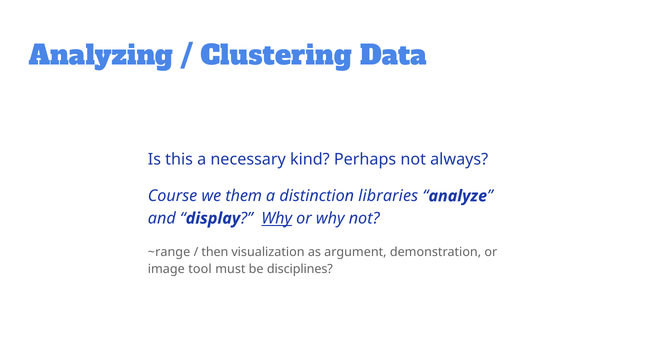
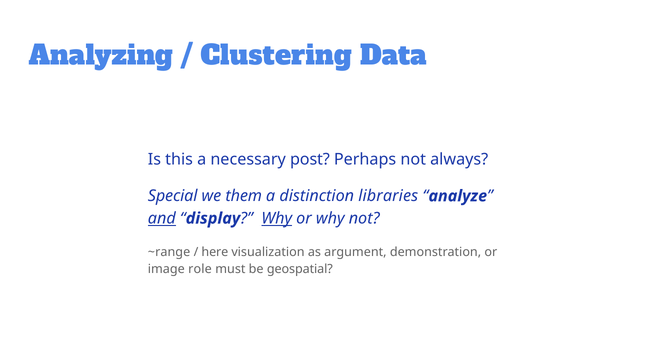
kind: kind -> post (310, 159)
Course: Course -> Special (173, 196)
and underline: none -> present (162, 218)
then: then -> here (215, 252)
tool: tool -> role (200, 269)
disciplines: disciplines -> geospatial (300, 269)
